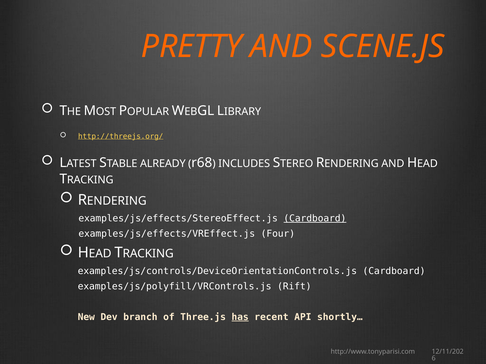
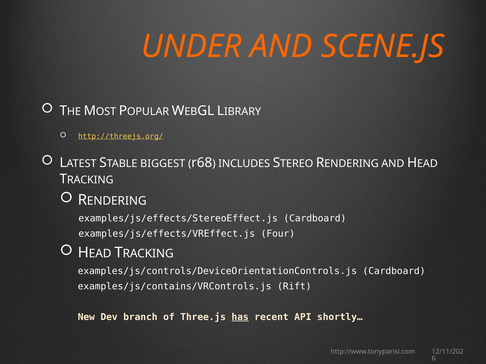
PRETTY: PRETTY -> UNDER (191, 47)
ALREADY: ALREADY -> BIGGEST (163, 164)
Cardboard underline: present -> none (315, 219)
examples/js/polyfill/VRControls.js: examples/js/polyfill/VRControls.js -> examples/js/contains/VRControls.js (175, 287)
